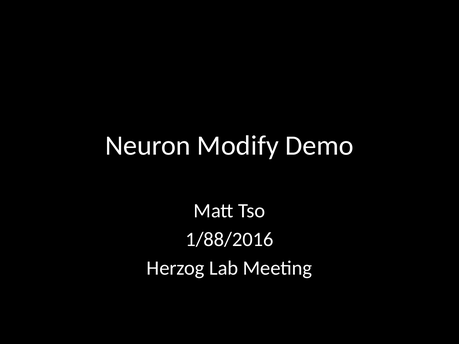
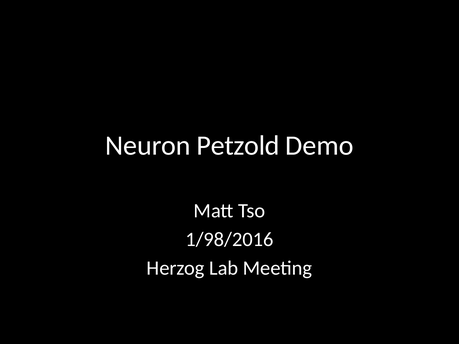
Modify: Modify -> Petzold (238, 146)
1/88/2016: 1/88/2016 -> 1/98/2016 (229, 240)
